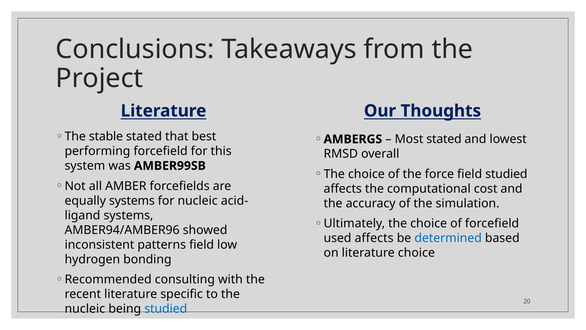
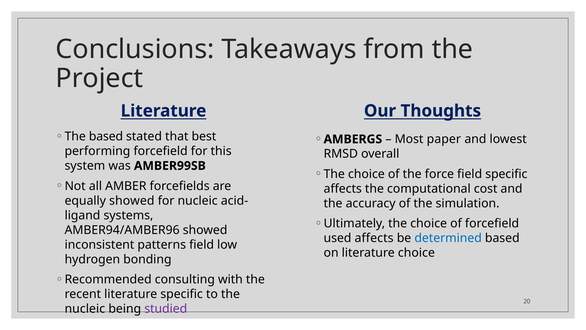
The stable: stable -> based (106, 136)
Most stated: stated -> paper (444, 139)
field studied: studied -> specific (506, 174)
equally systems: systems -> showed (132, 200)
studied colour: blue -> purple (166, 309)
